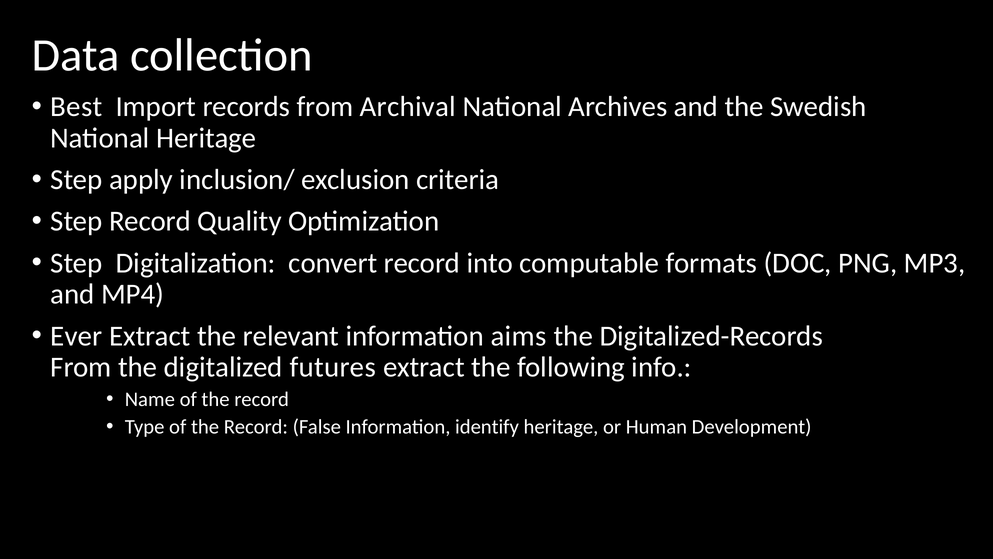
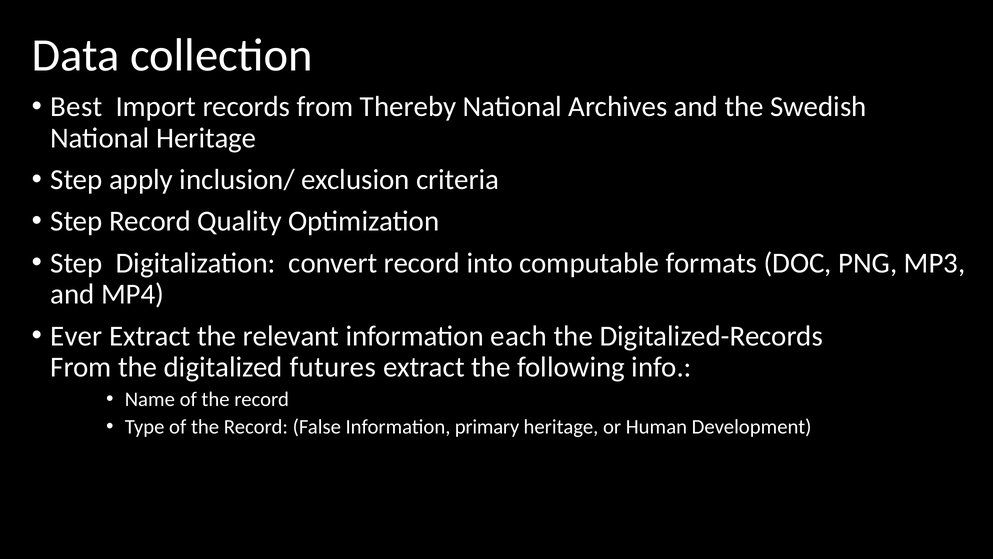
Archival: Archival -> Thereby (408, 107)
aims: aims -> each (519, 336)
identify: identify -> primary (487, 427)
